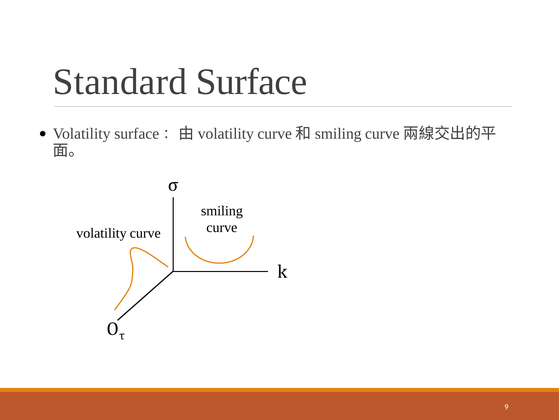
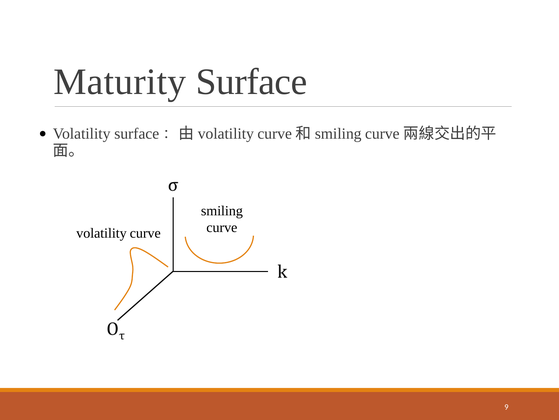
Standard: Standard -> Maturity (120, 82)
